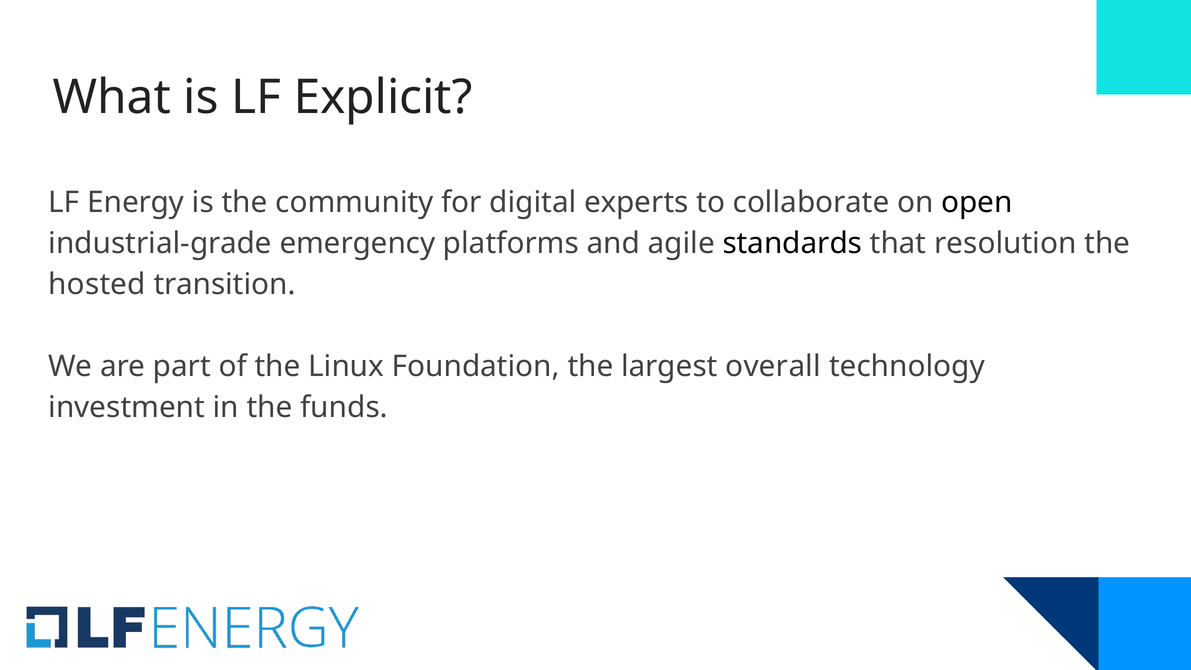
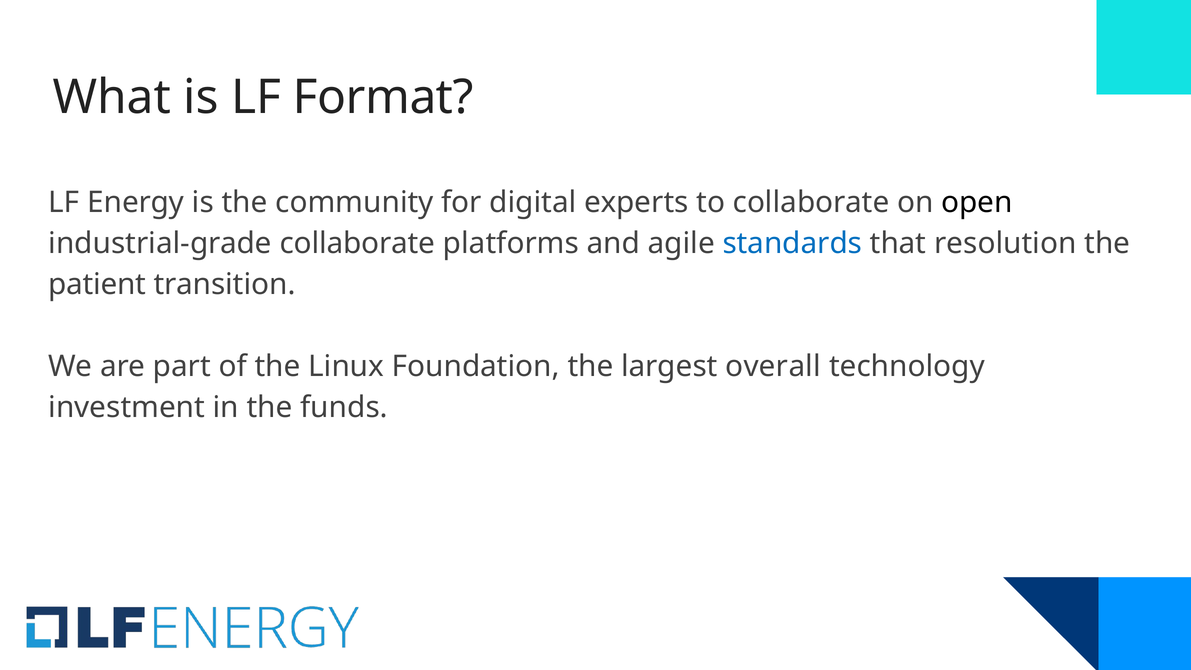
Explicit: Explicit -> Format (383, 97)
industrial-grade emergency: emergency -> collaborate (357, 243)
standards colour: black -> blue (792, 243)
hosted: hosted -> patient (97, 284)
